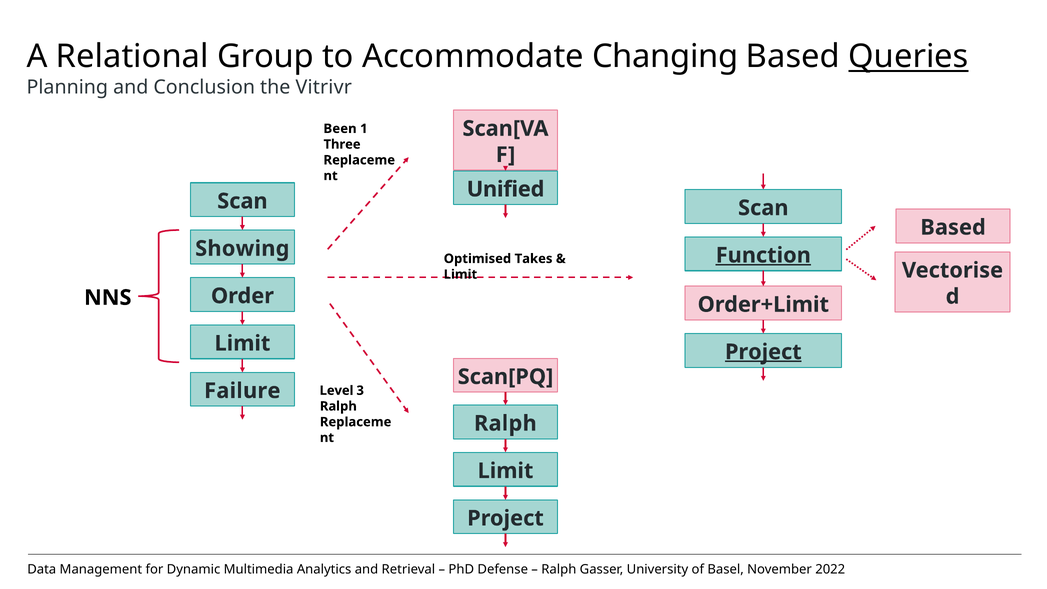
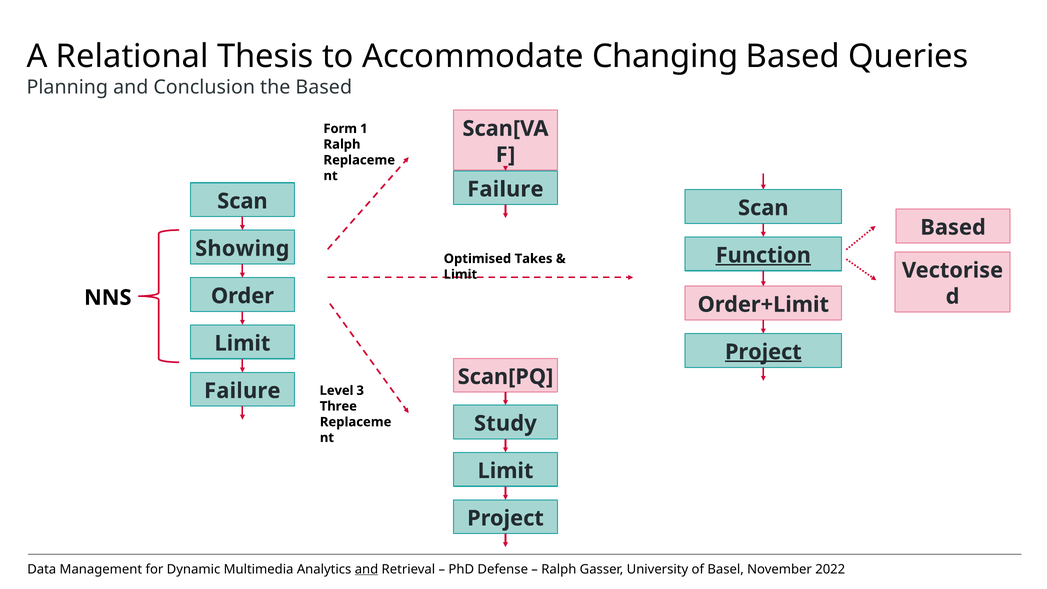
Group: Group -> Thesis (265, 57)
Queries underline: present -> none (908, 57)
the Vitrivr: Vitrivr -> Based (324, 87)
Been: Been -> Form (340, 129)
Three: Three -> Ralph (342, 144)
Unified: Unified -> Failure (505, 189)
Ralph: Ralph -> Three (338, 406)
Ralph: Ralph -> Study (505, 423)
and underline: none -> present (367, 569)
